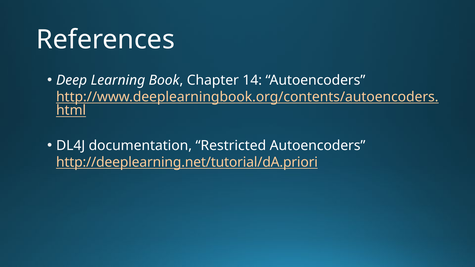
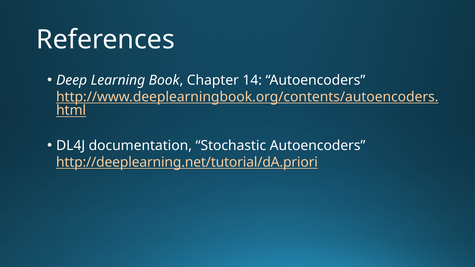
Restricted: Restricted -> Stochastic (231, 146)
